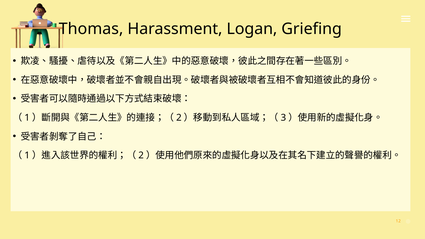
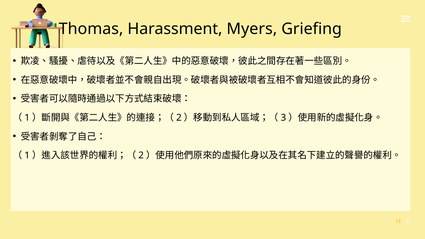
Logan: Logan -> Myers (252, 29)
